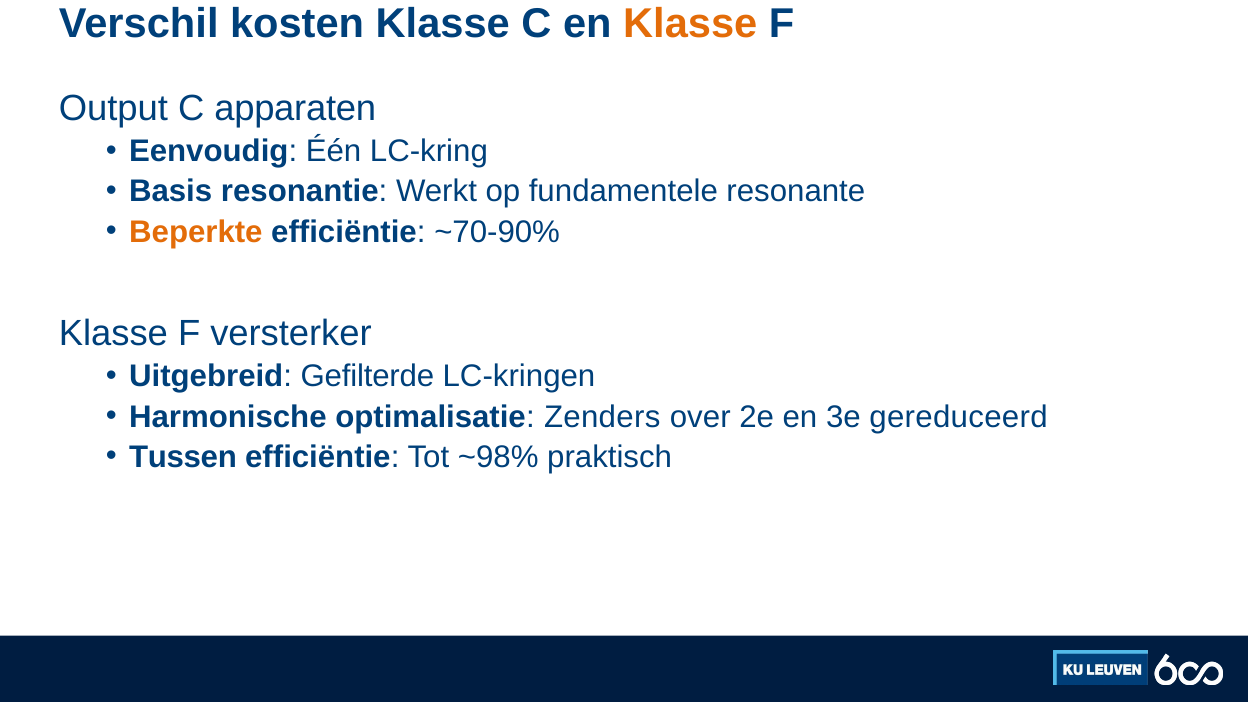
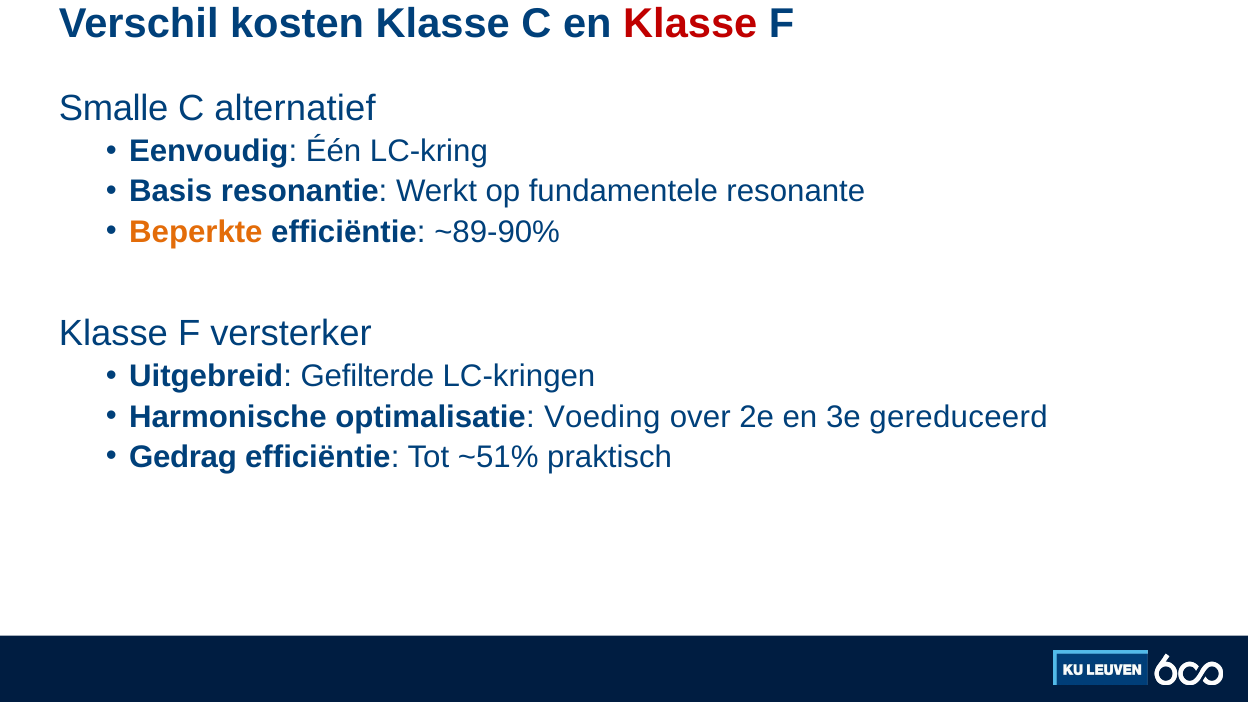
Klasse colour: orange -> red (690, 24)
Output: Output -> Smalle (114, 108)
apparaten: apparaten -> alternatief (295, 108)
~70-90%: ~70-90% -> ~89-90% (497, 232)
Zenders: Zenders -> Voeding (602, 417)
Tussen: Tussen -> Gedrag (183, 457)
~98%: ~98% -> ~51% (498, 457)
